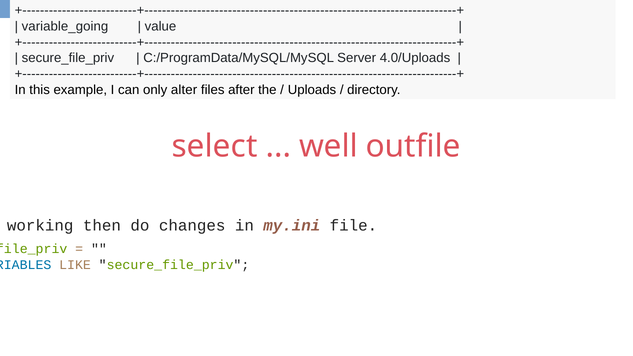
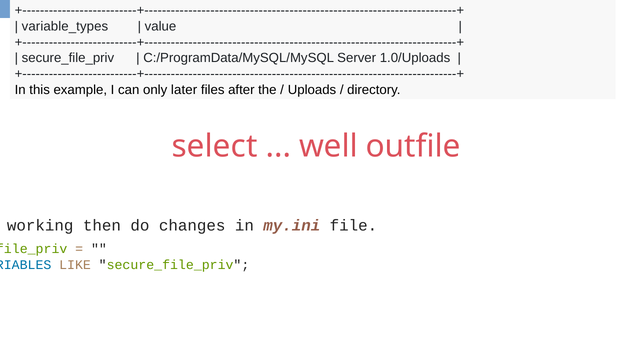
variable_going: variable_going -> variable_types (65, 26)
4.0/Uploads: 4.0/Uploads -> 1.0/Uploads (415, 58)
alter: alter -> later (184, 90)
